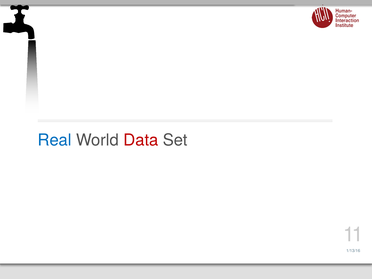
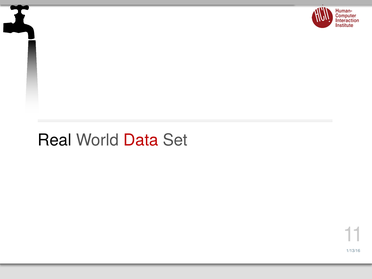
Real colour: blue -> black (55, 140)
